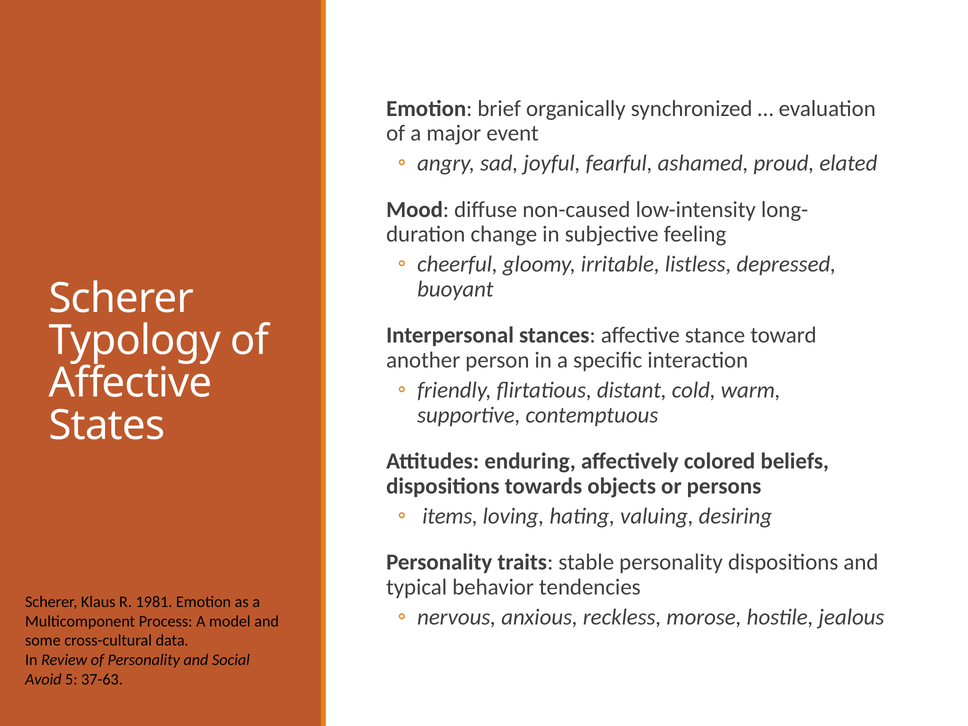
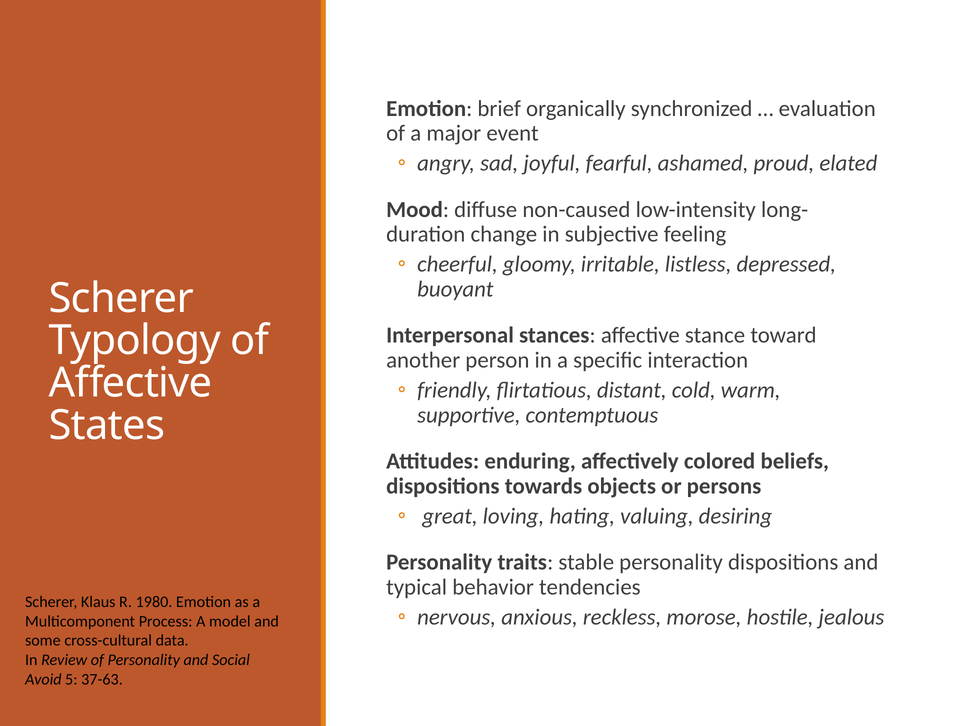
items: items -> great (450, 516)
1981: 1981 -> 1980 (154, 602)
